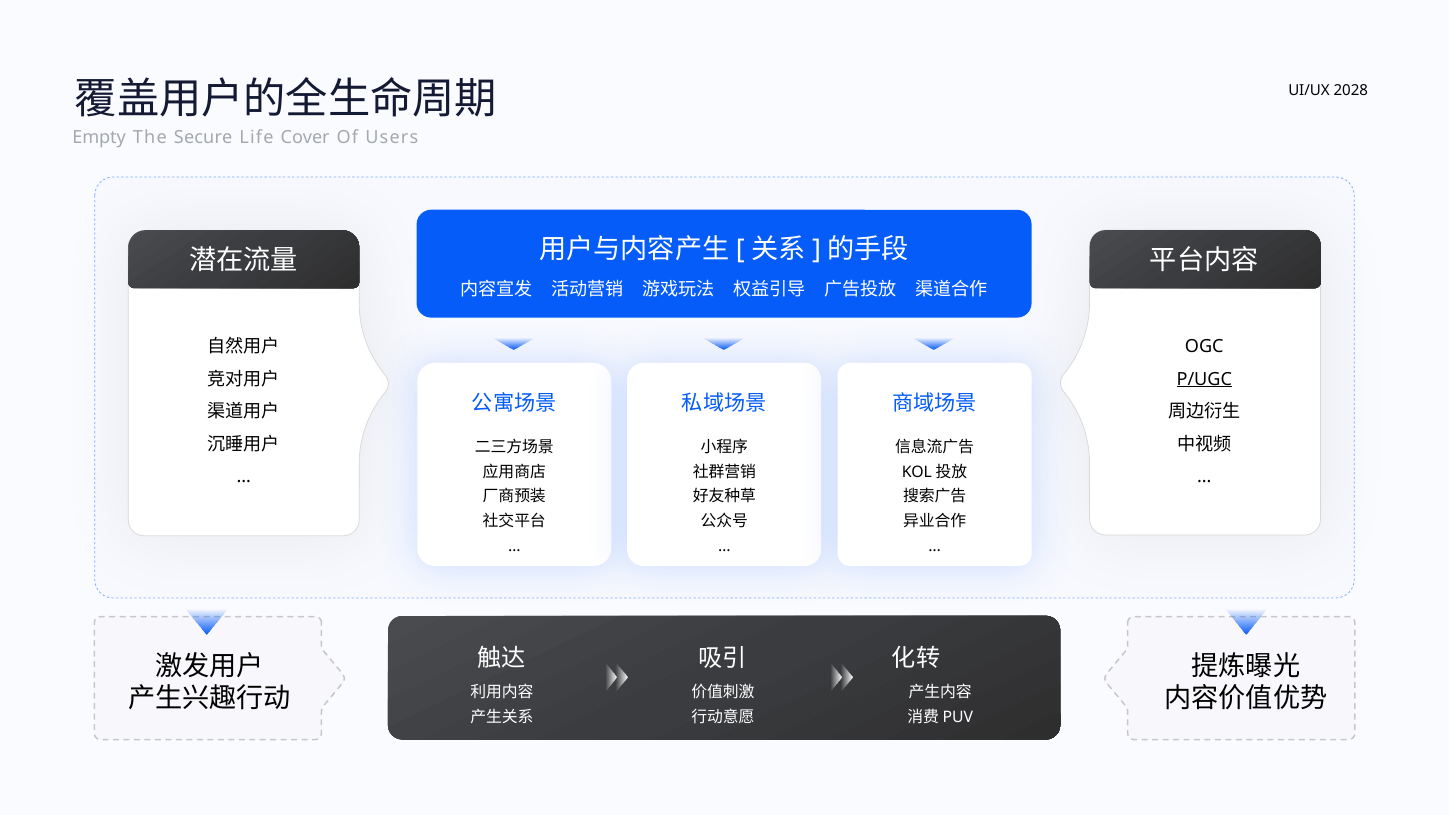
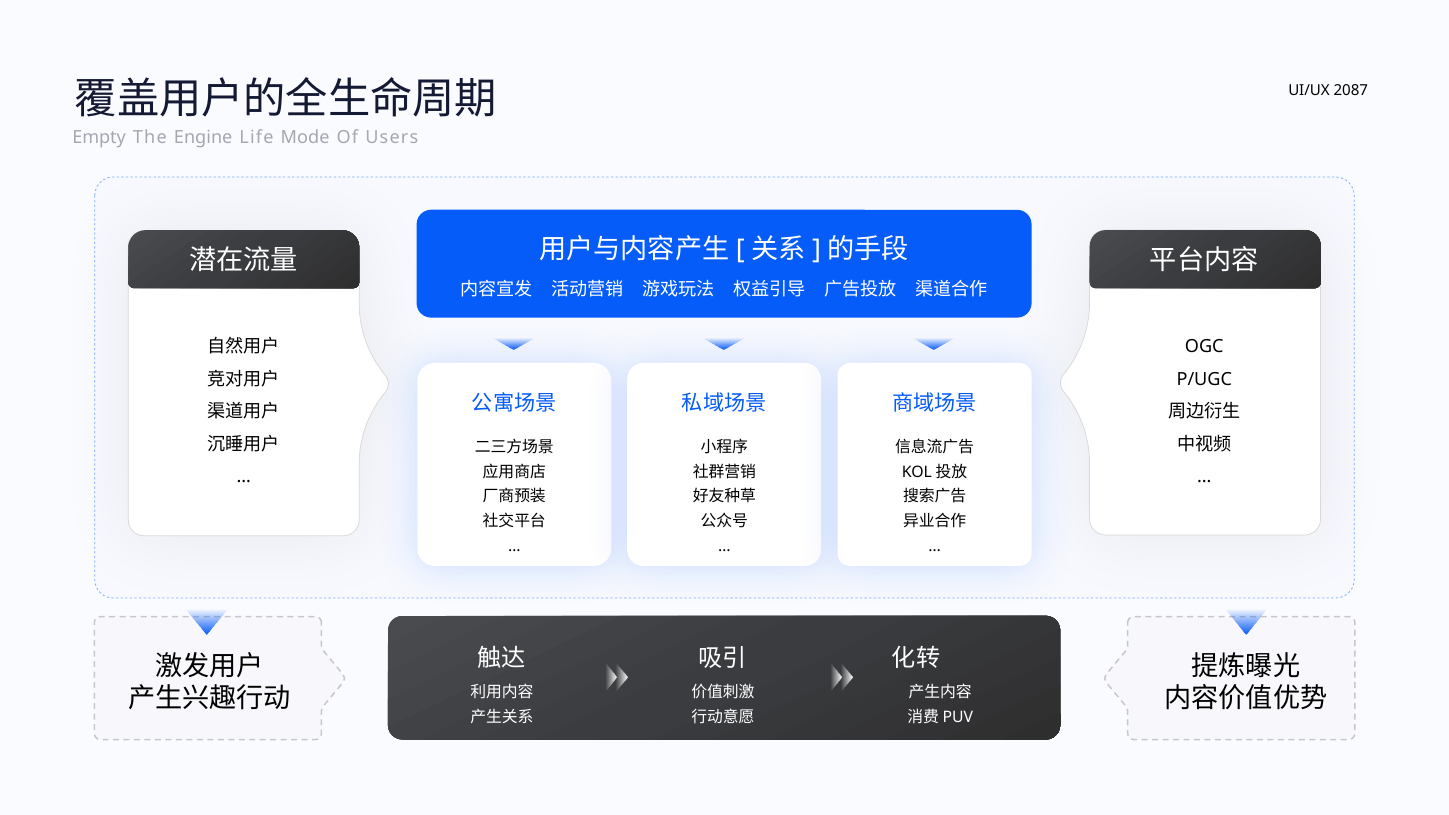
2028: 2028 -> 2087 (1351, 91)
Secure: Secure -> Engine (203, 138)
Cover: Cover -> Mode (305, 138)
P/UGC underline: present -> none (1204, 379)
